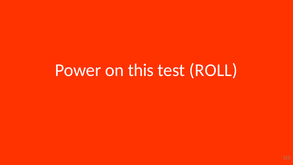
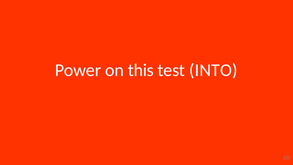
ROLL: ROLL -> INTO (213, 70)
